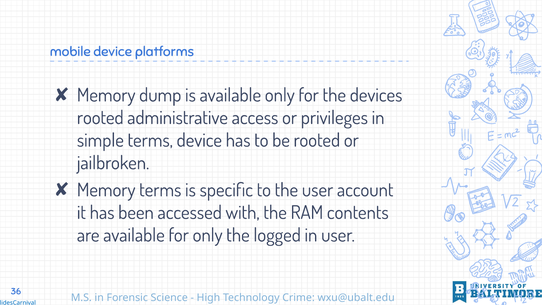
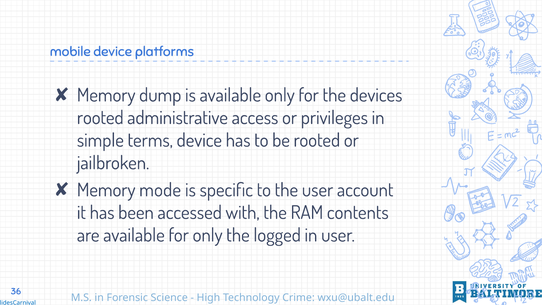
Memory terms: terms -> mode (160, 190)
